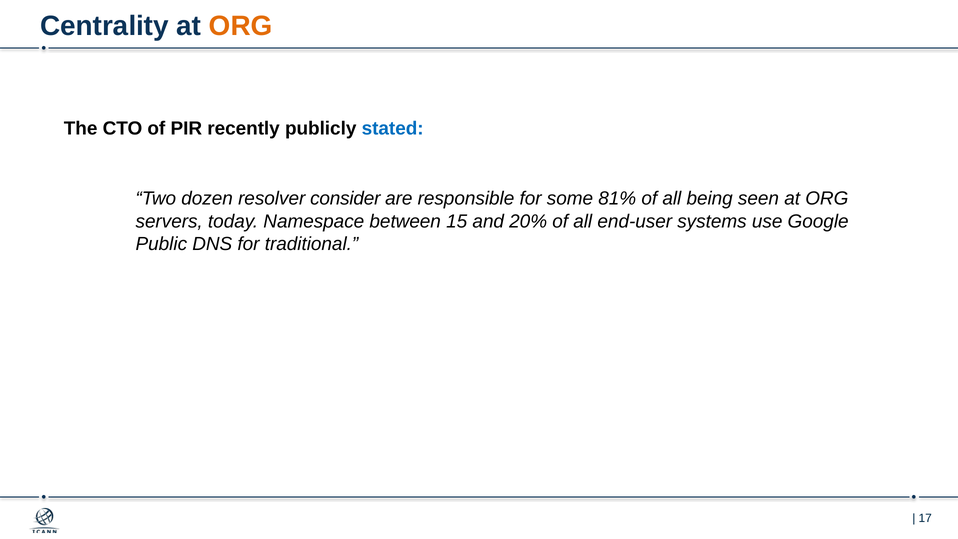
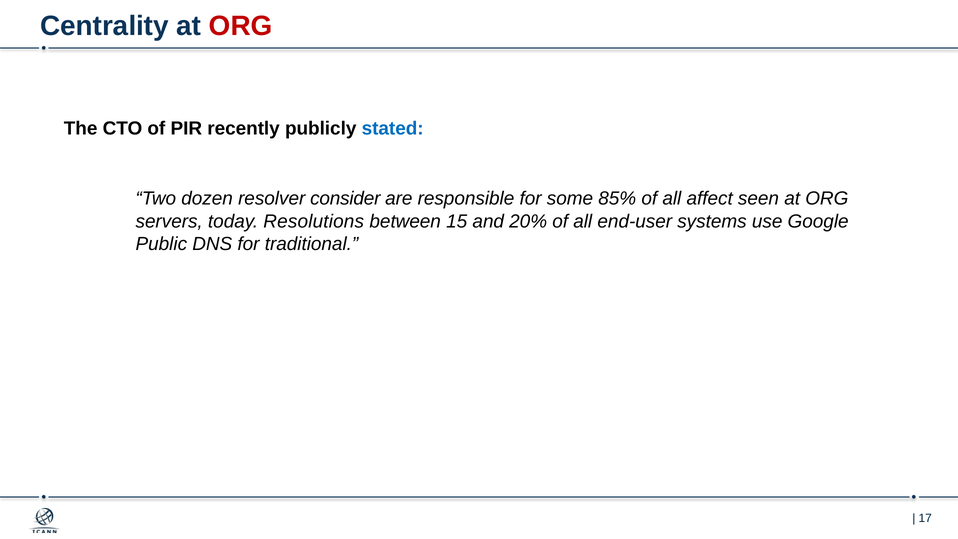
ORG colour: orange -> red (241, 26)
81%: 81% -> 85% (617, 199)
being: being -> affect (710, 199)
Namespace: Namespace -> Resolutions (314, 221)
